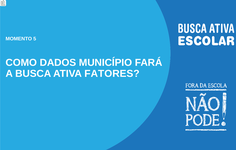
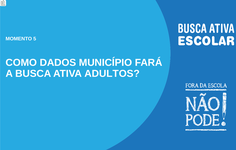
FATORES: FATORES -> ADULTOS (112, 74)
